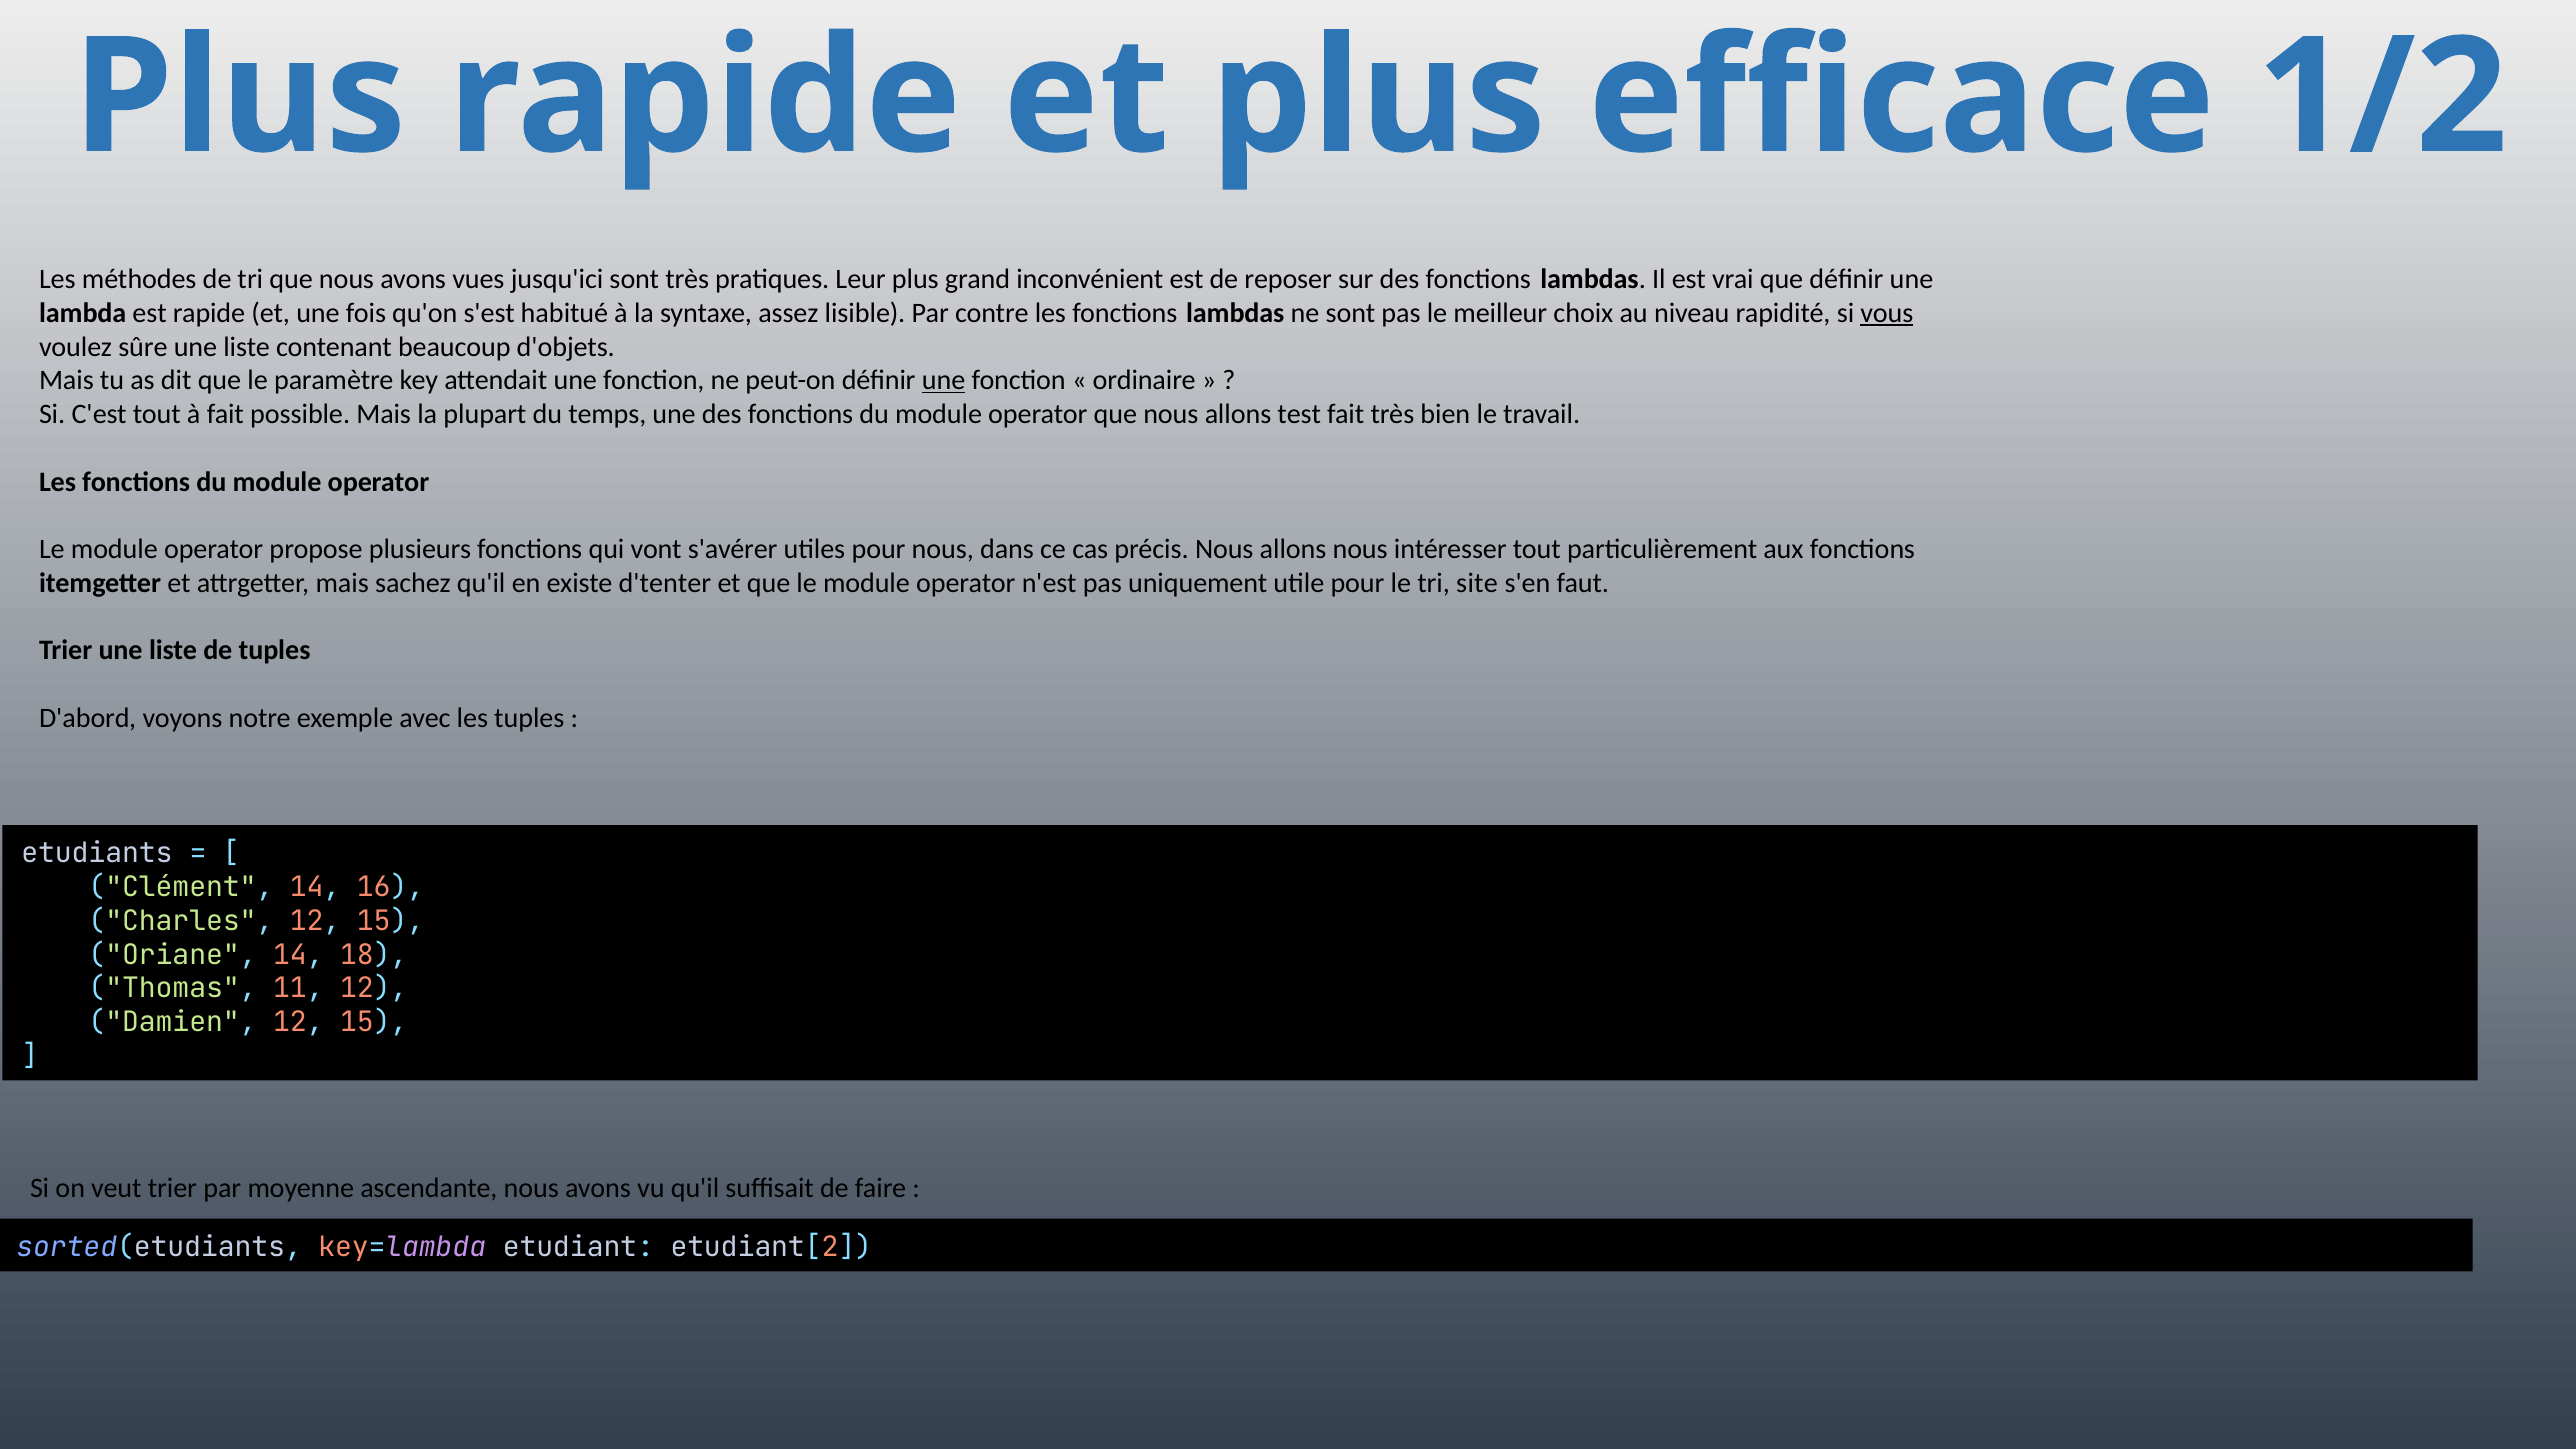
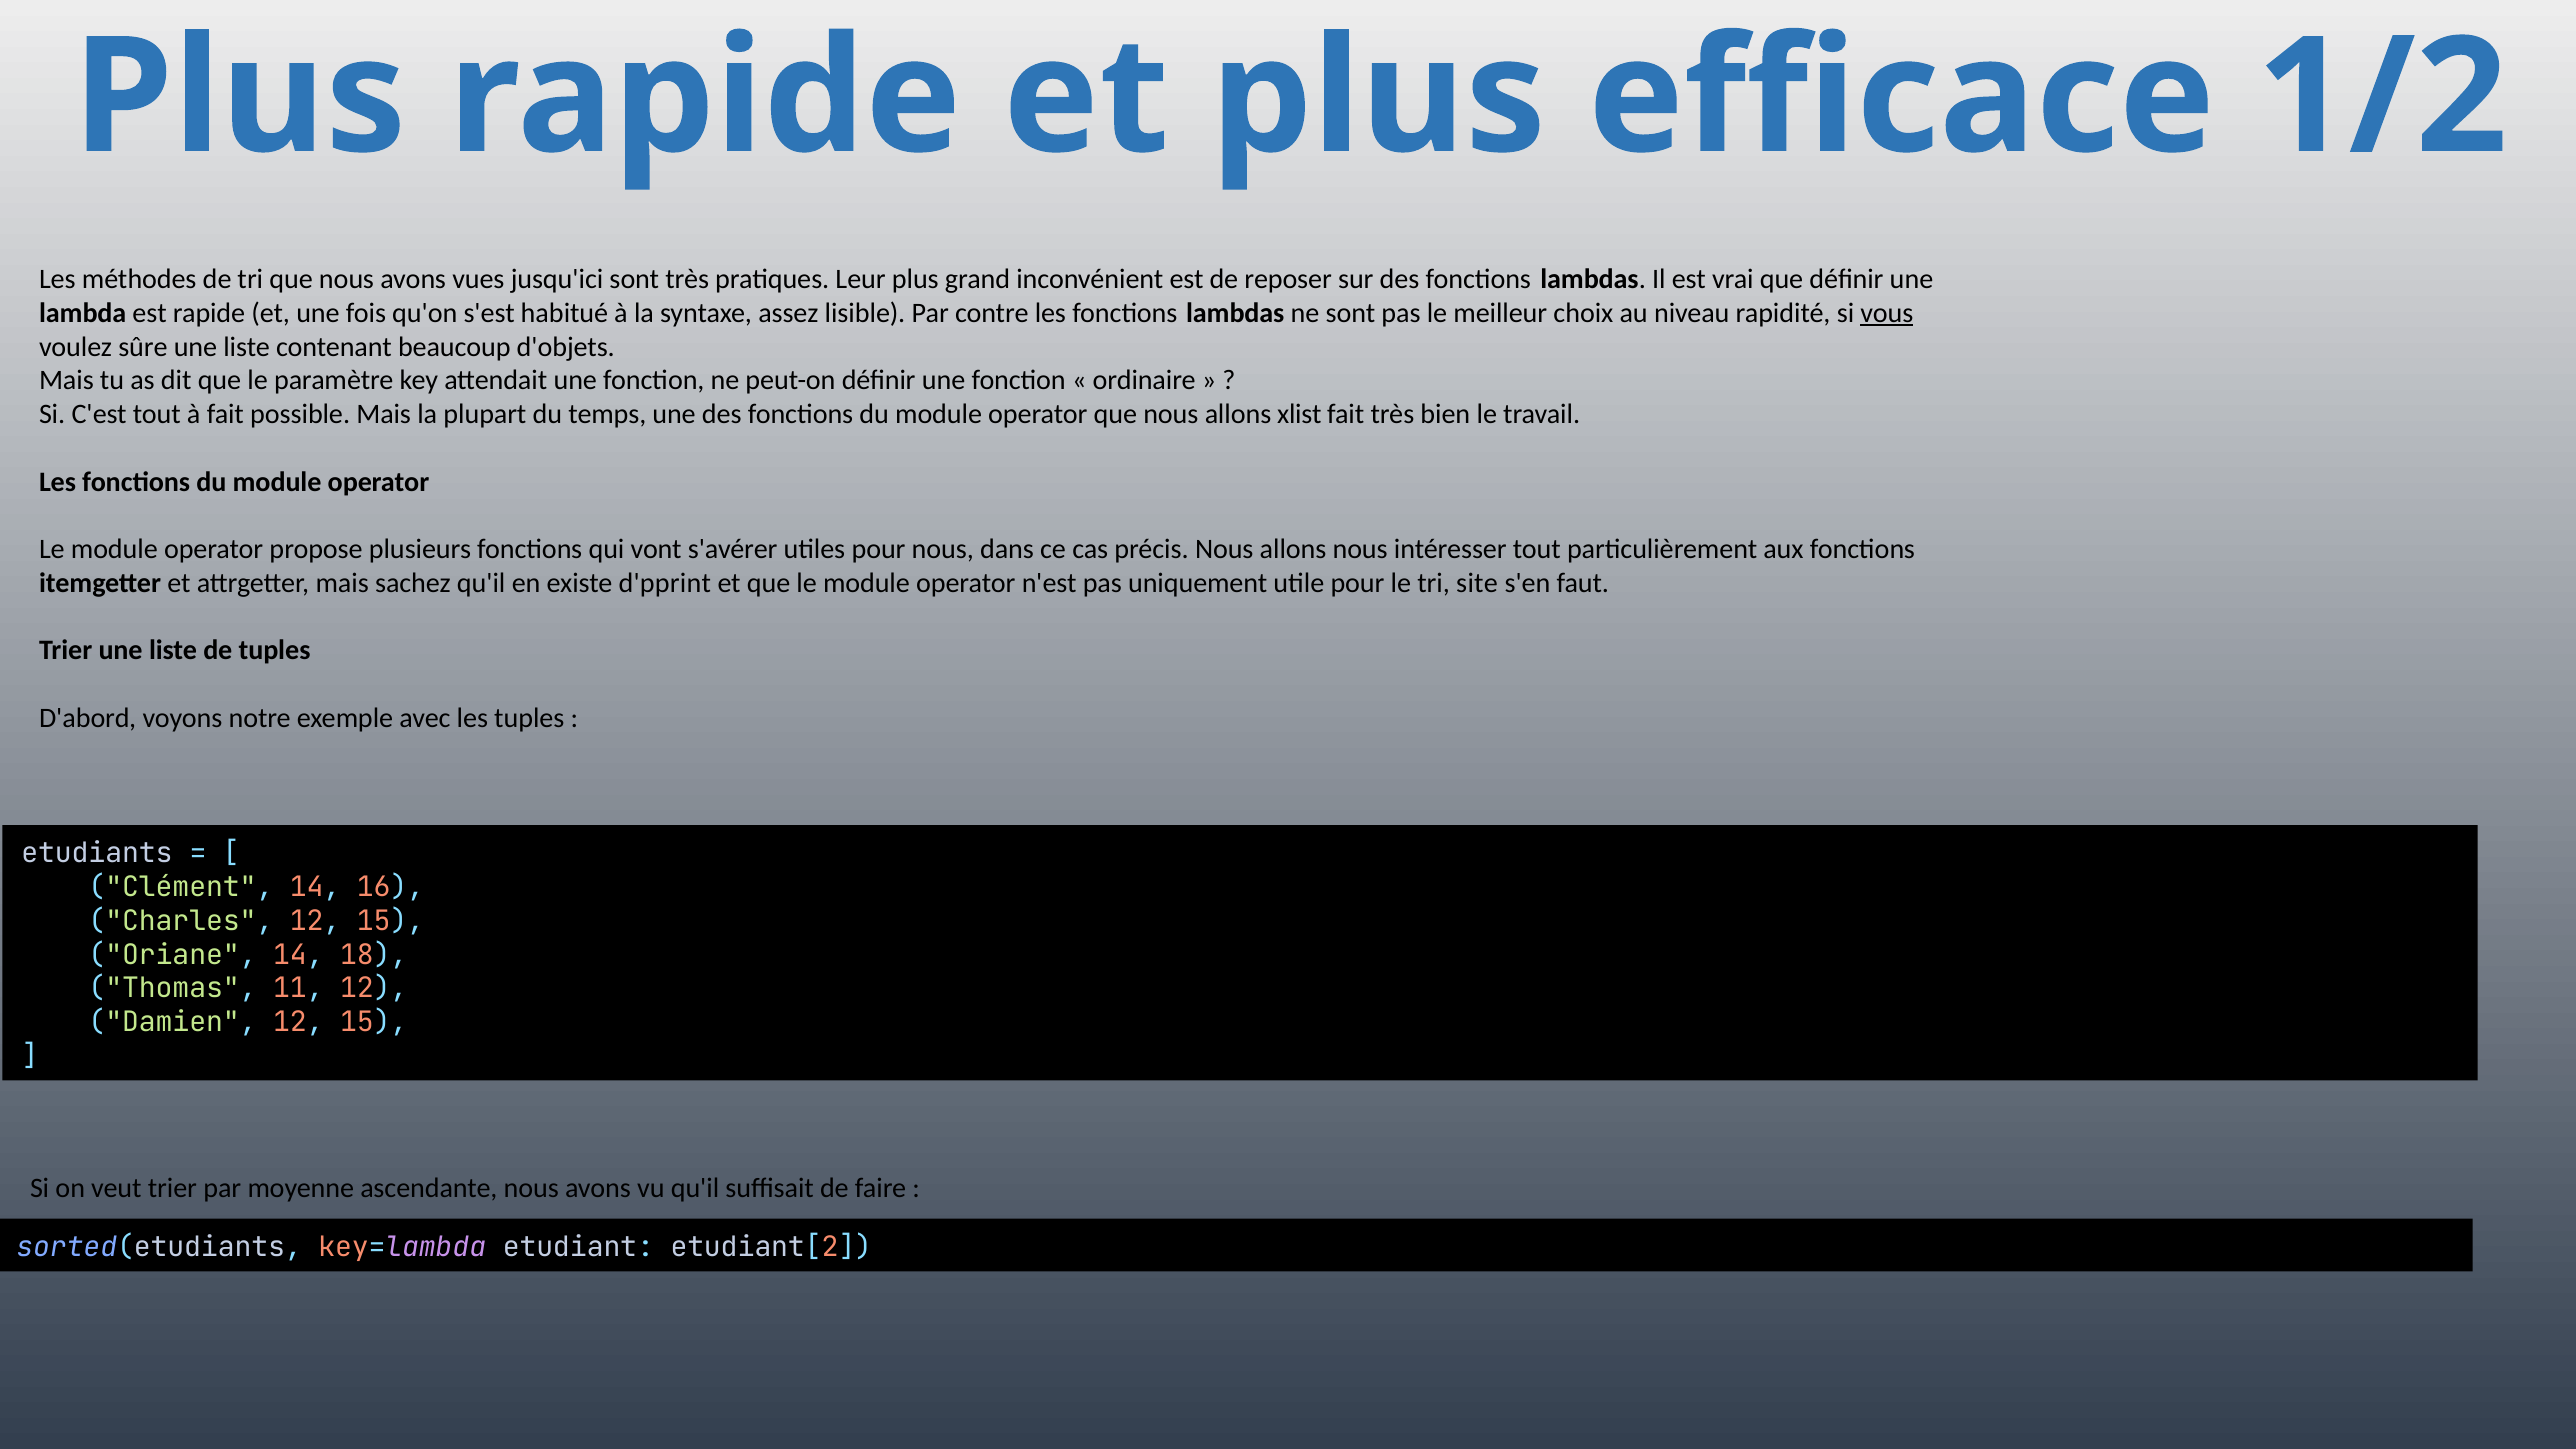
une underline: present -> none (944, 381)
test: test -> xlist (1299, 414)
d'tenter: d'tenter -> d'pprint (665, 583)
